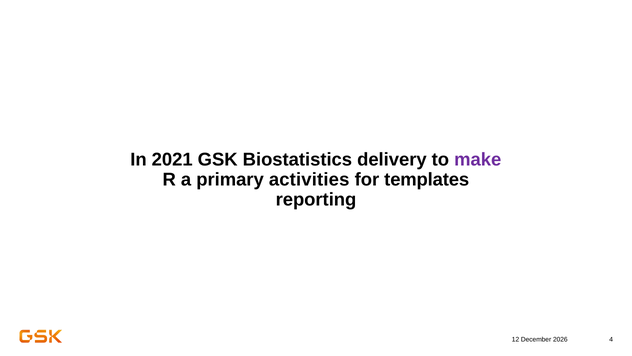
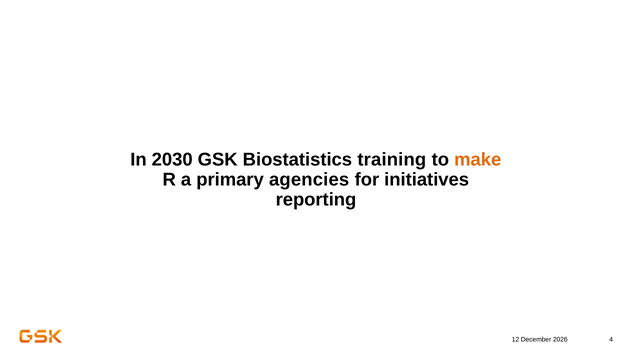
2021: 2021 -> 2030 (172, 159)
delivery: delivery -> training (392, 159)
make colour: purple -> orange (478, 159)
activities: activities -> agencies (309, 179)
templates: templates -> initiatives (427, 179)
